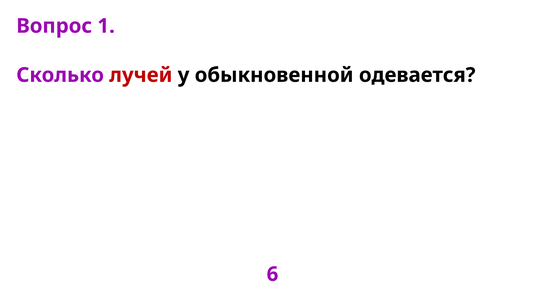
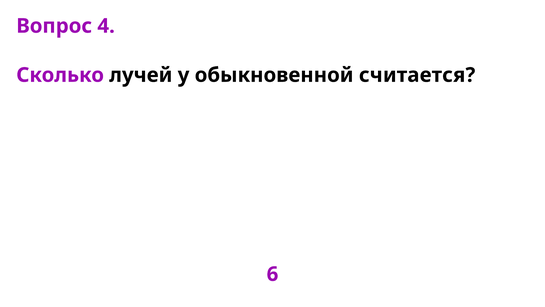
Вопрос 1: 1 -> 4 (106, 26)
лучей colour: red -> black (141, 75)
одевается: одевается -> считается (417, 75)
